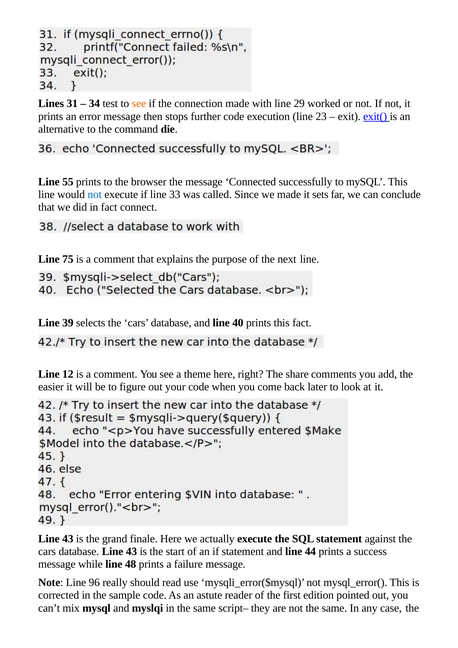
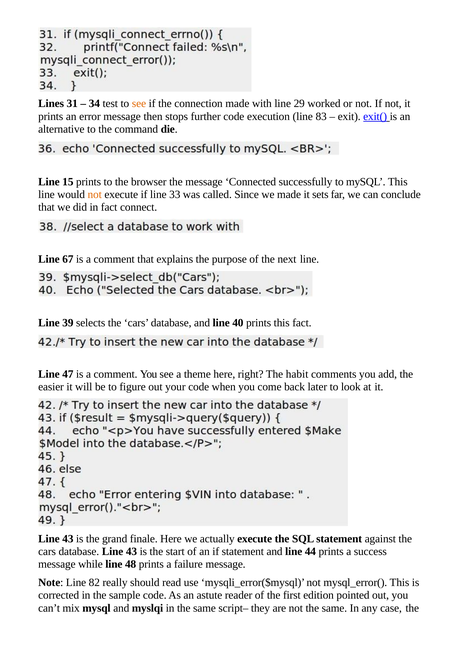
23: 23 -> 83 (321, 116)
55: 55 -> 15 (68, 182)
not colour: blue -> orange (95, 195)
75: 75 -> 67 (68, 259)
12: 12 -> 47 (68, 374)
share: share -> habit (297, 374)
96: 96 -> 82 (94, 583)
